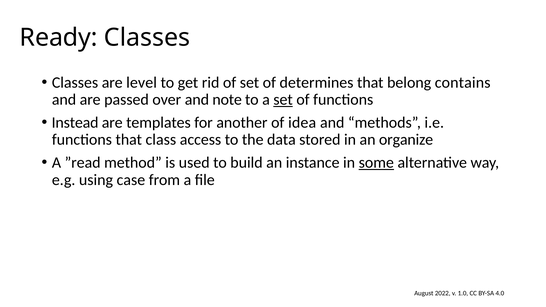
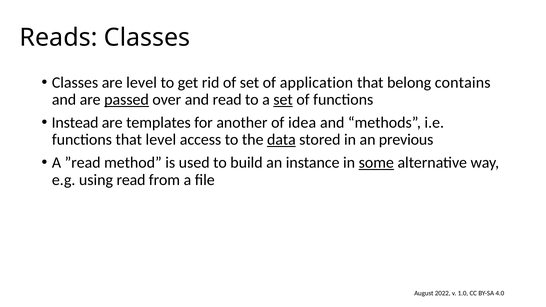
Ready: Ready -> Reads (59, 38)
determines: determines -> application (316, 82)
passed underline: none -> present (127, 100)
and note: note -> read (227, 100)
that class: class -> level (161, 140)
data underline: none -> present (281, 140)
organize: organize -> previous (406, 140)
using case: case -> read (131, 180)
